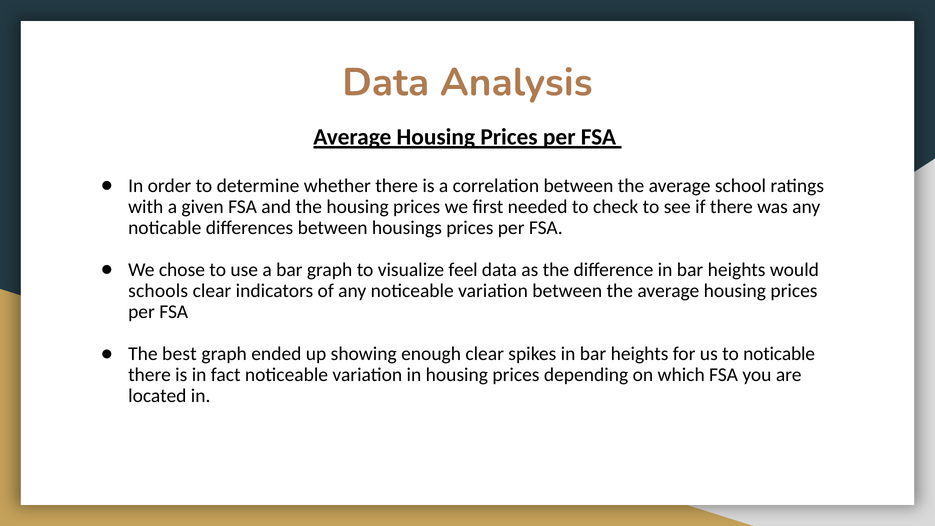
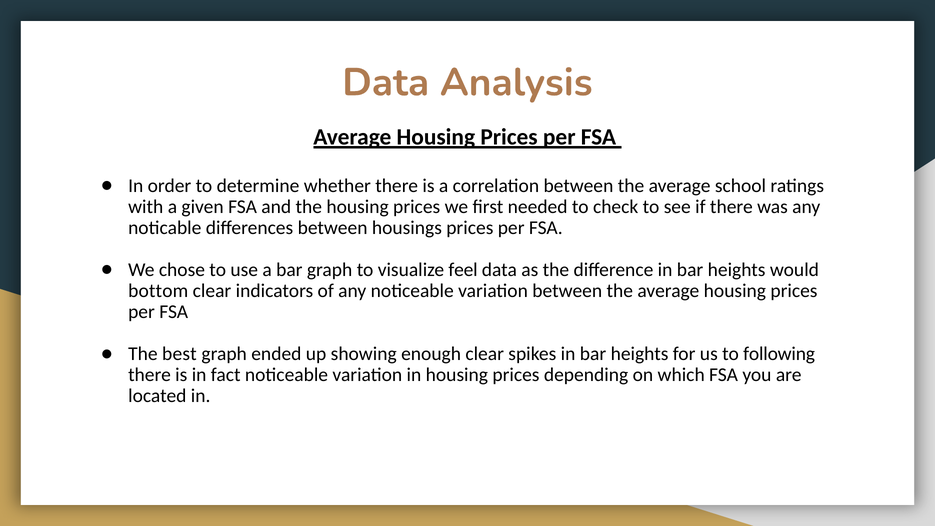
schools: schools -> bottom (158, 291)
to noticable: noticable -> following (779, 354)
